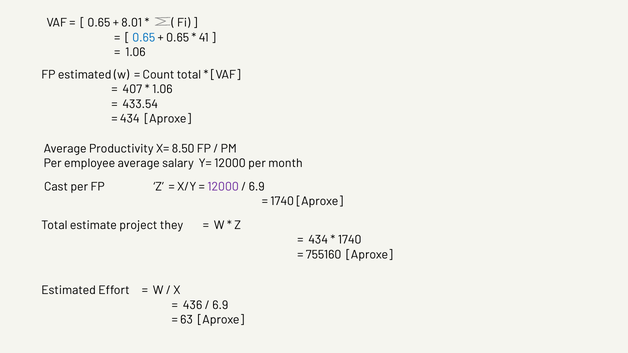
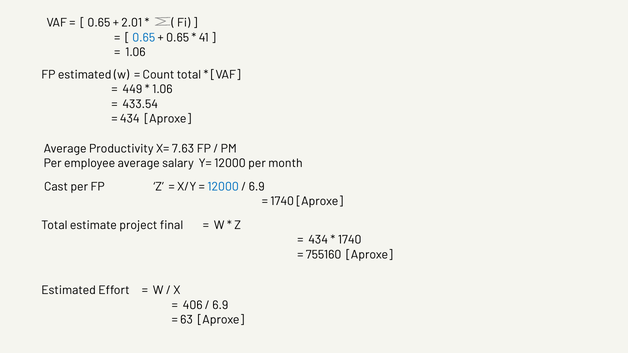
8.01: 8.01 -> 2.01 (132, 23)
407: 407 -> 449 (132, 89)
8.50: 8.50 -> 7.63 (183, 149)
12000 colour: purple -> blue (223, 187)
they: they -> final (172, 225)
436: 436 -> 406 (193, 305)
